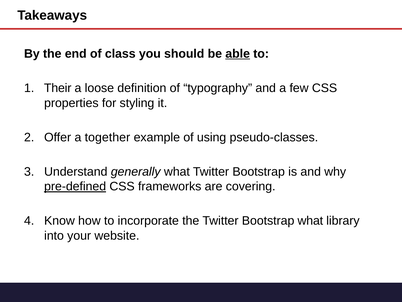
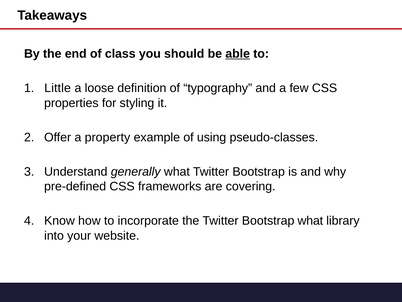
Their: Their -> Little (58, 88)
together: together -> property (107, 137)
pre-defined underline: present -> none (75, 186)
